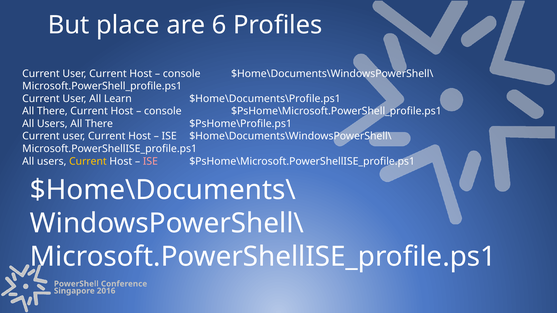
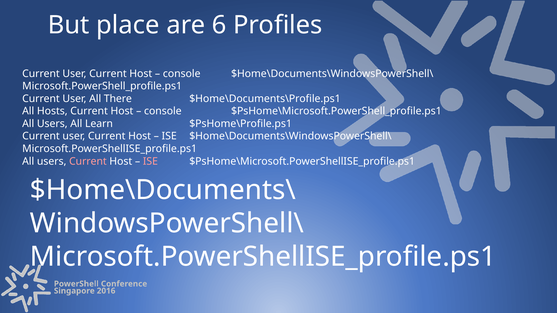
Learn: Learn -> There (118, 99)
There: There -> Hosts (52, 111)
Users All There: There -> Learn (99, 124)
Current colour: yellow -> pink (88, 161)
